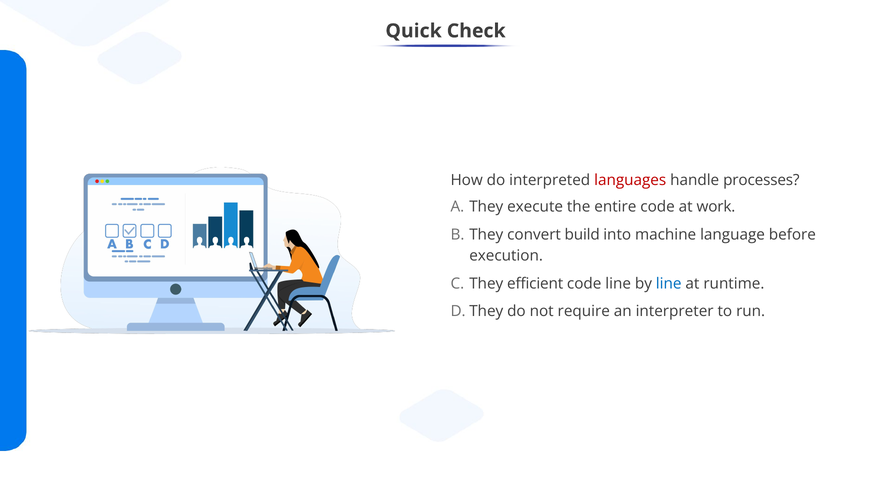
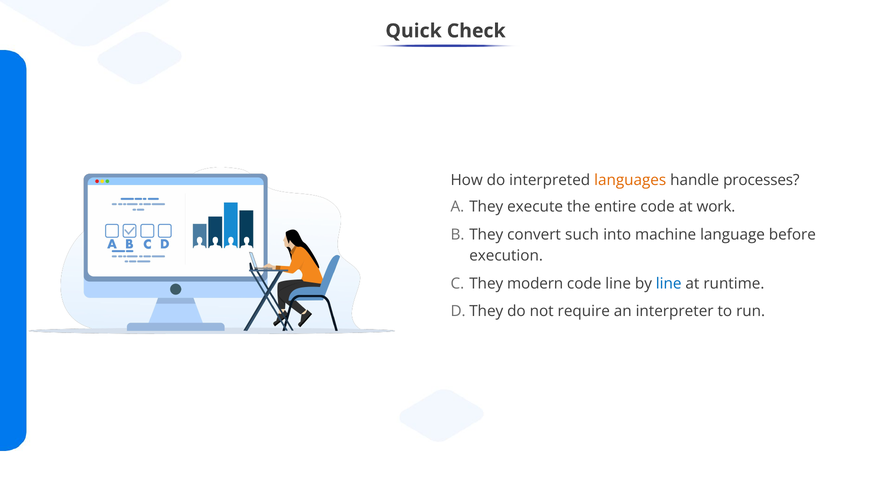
languages colour: red -> orange (630, 180)
build: build -> such (582, 235)
efficient: efficient -> modern (535, 284)
